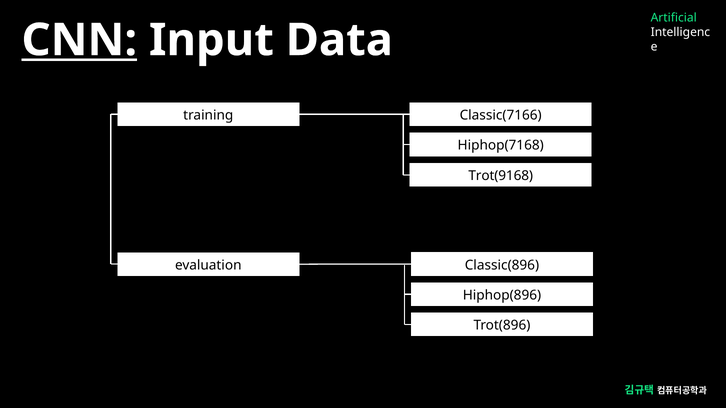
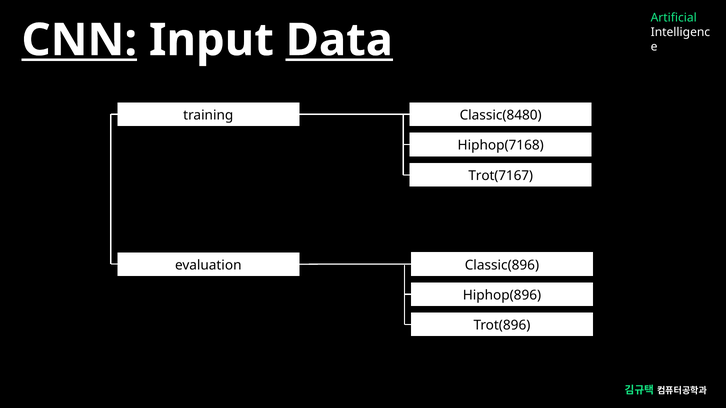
Data underline: none -> present (339, 40)
Classic(7166: Classic(7166 -> Classic(8480 (501, 115)
Trot(9168: Trot(9168 -> Trot(7167 (501, 176)
